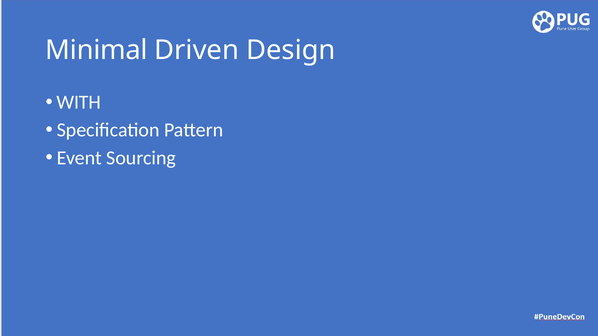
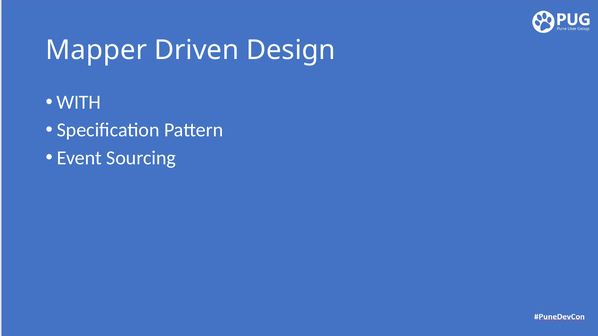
Minimal: Minimal -> Mapper (96, 50)
